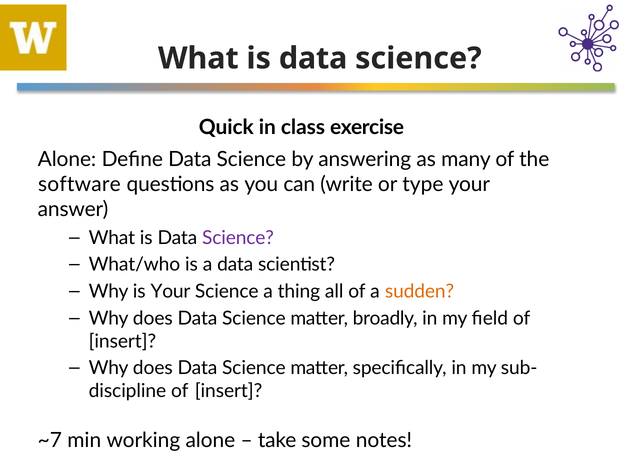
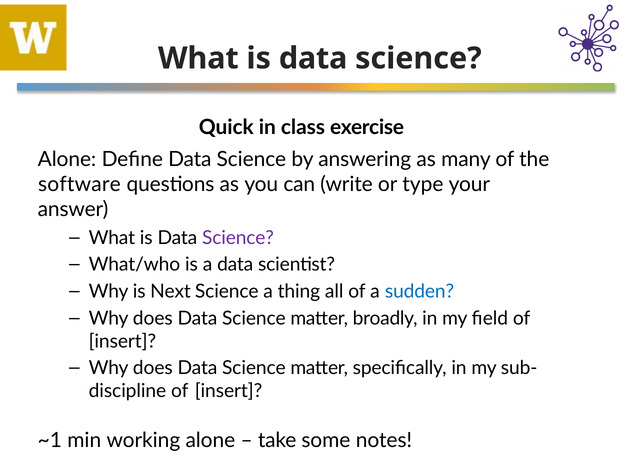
is Your: Your -> Next (170, 291)
sudden colour: orange -> blue (420, 291)
~7: ~7 -> ~1 (50, 441)
